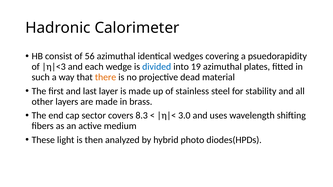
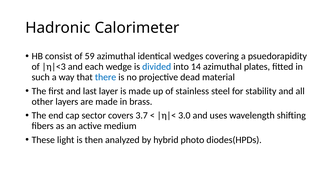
56: 56 -> 59 (90, 56)
19: 19 -> 14 (196, 67)
there colour: orange -> blue (106, 77)
8.3: 8.3 -> 3.7 (142, 116)
